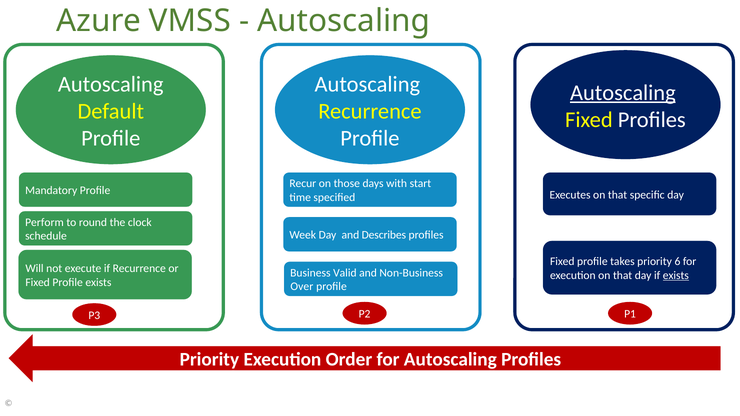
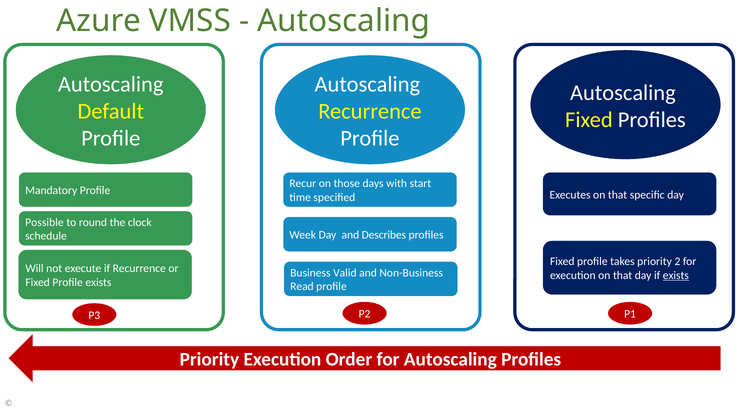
Autoscaling underline: present -> none (623, 93)
Perform: Perform -> Possible (44, 222)
6: 6 -> 2 (677, 262)
Over: Over -> Read (302, 287)
